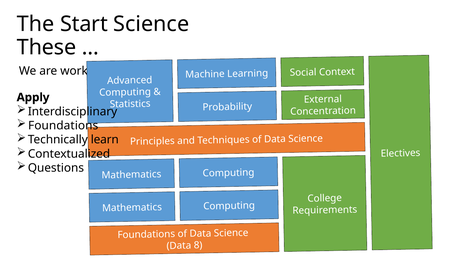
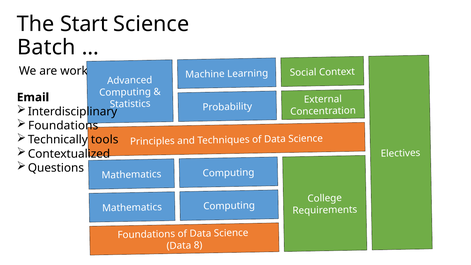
These: These -> Batch (46, 47)
Apply: Apply -> Email (33, 97)
learn: learn -> tools (105, 140)
